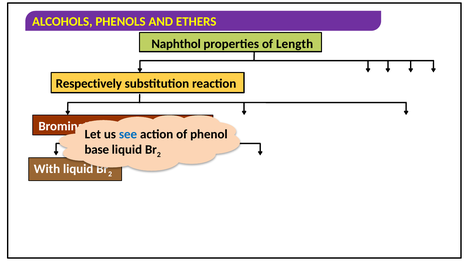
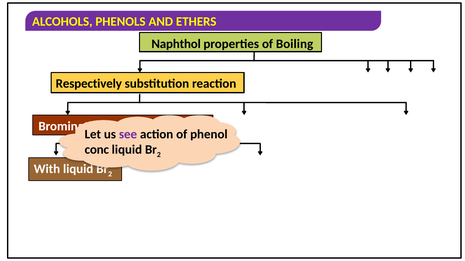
Length: Length -> Boiling (295, 44)
see colour: blue -> purple (128, 134)
base: base -> conc (97, 150)
